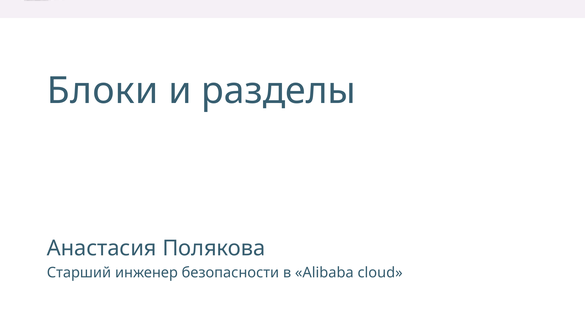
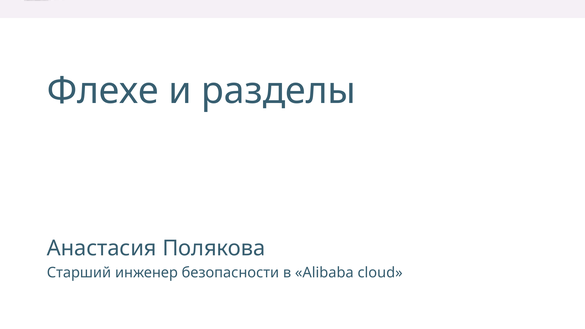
Блоки: Блоки -> Флехе (103, 91)
